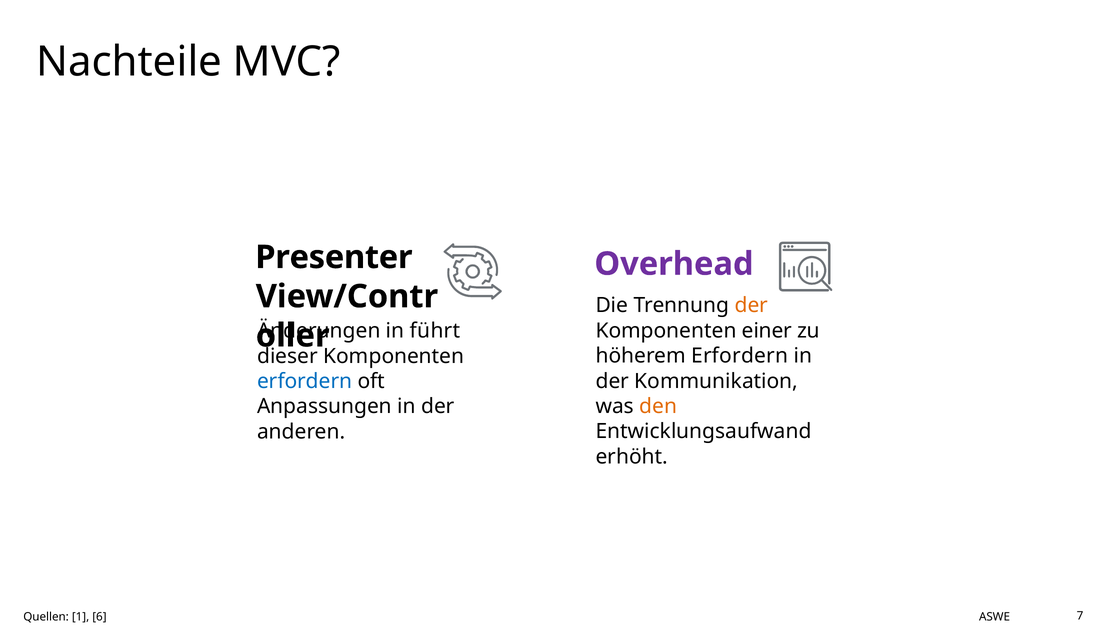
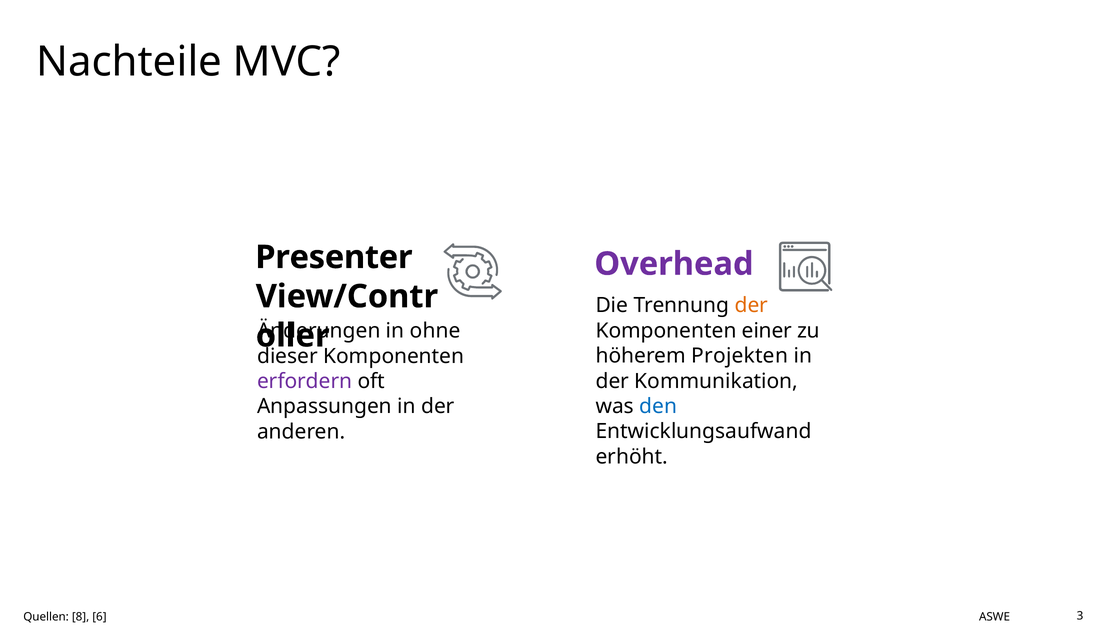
führt: führt -> ohne (435, 331)
höherem Erfordern: Erfordern -> Projekten (740, 356)
erfordern colour: blue -> purple (305, 381)
den colour: orange -> blue (658, 406)
1: 1 -> 8 (81, 617)
7: 7 -> 3 (1080, 616)
